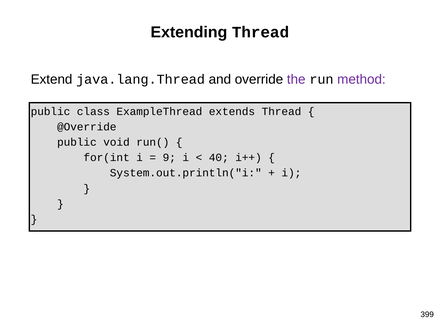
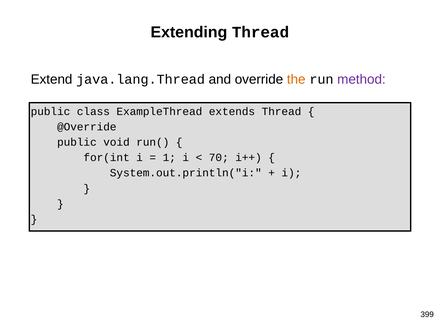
the colour: purple -> orange (296, 79)
9: 9 -> 1 (169, 158)
40: 40 -> 70 (219, 158)
